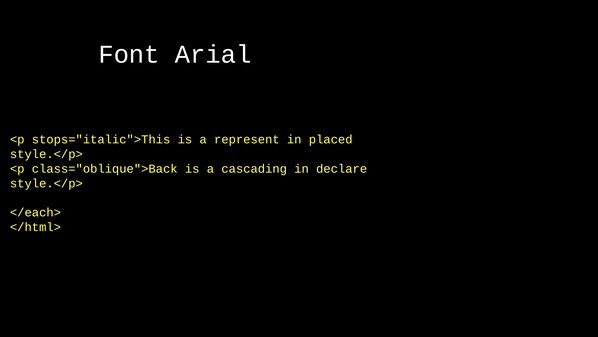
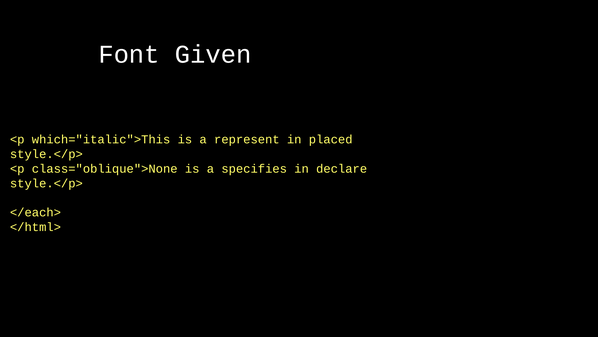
Arial: Arial -> Given (213, 54)
stops="italic">This: stops="italic">This -> which="italic">This (101, 139)
class="oblique">Back: class="oblique">Back -> class="oblique">None (105, 168)
cascading: cascading -> specifies (254, 168)
